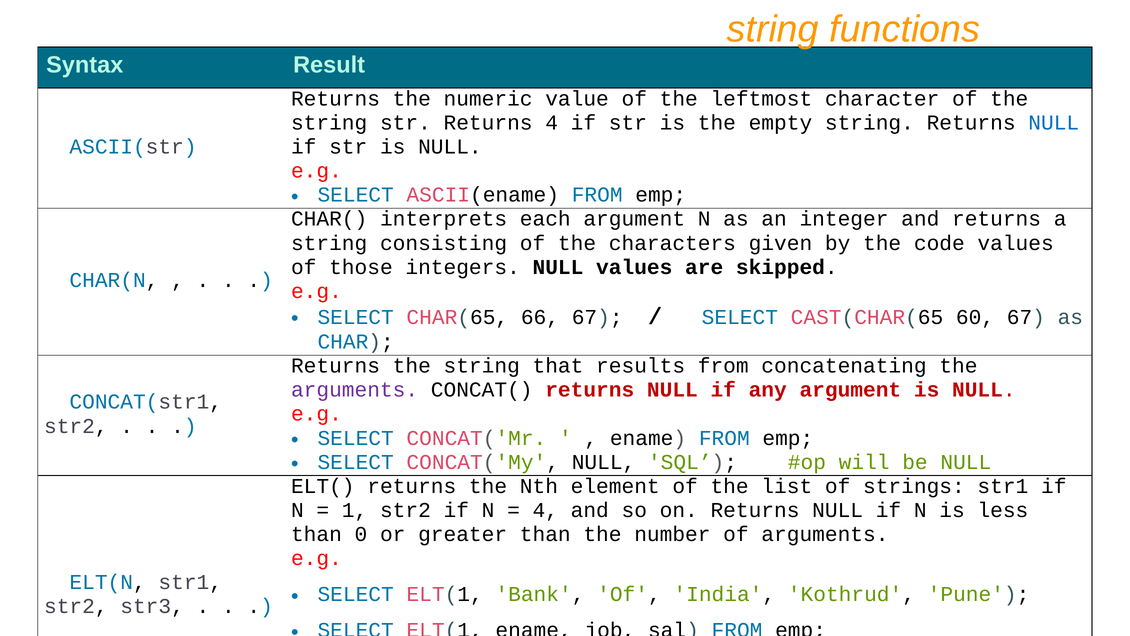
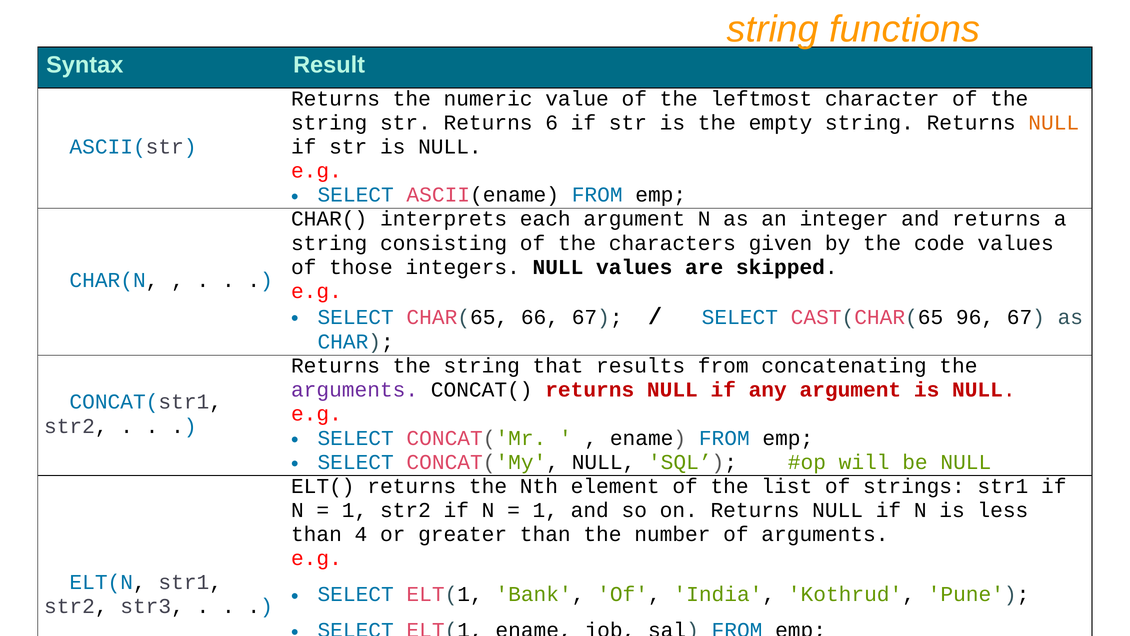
Returns 4: 4 -> 6 (552, 123)
NULL colour: blue -> orange (1054, 123)
60: 60 -> 96 (975, 317)
4: 4 -> 1 (545, 510)
0: 0 -> 4 (361, 534)
